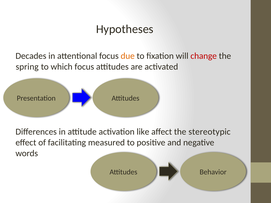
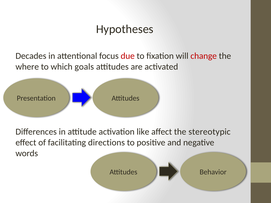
due colour: orange -> red (128, 56)
spring: spring -> where (27, 67)
which focus: focus -> goals (84, 67)
measured: measured -> directions (106, 143)
